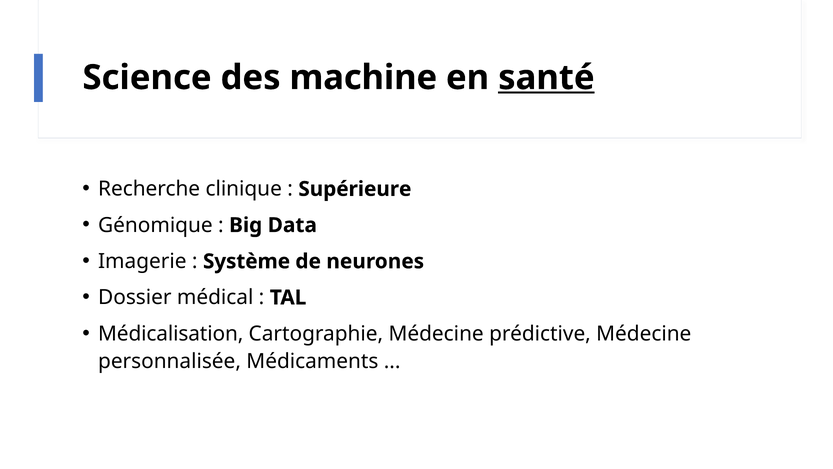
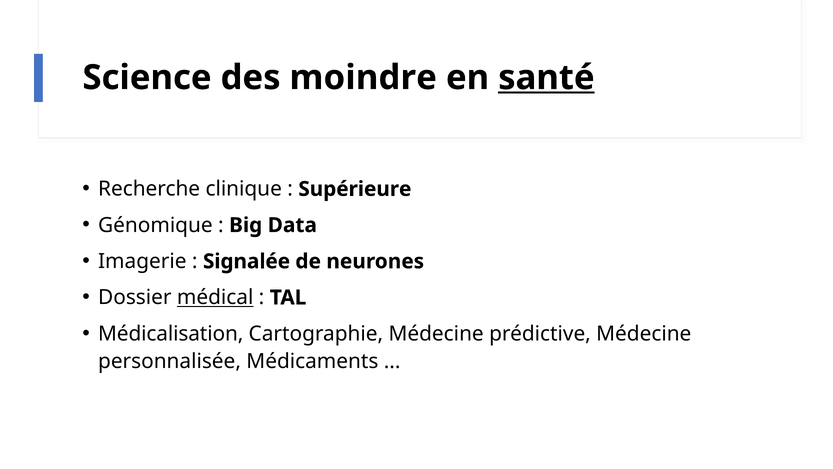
machine: machine -> moindre (363, 78)
Système: Système -> Signalée (247, 261)
médical underline: none -> present (215, 297)
